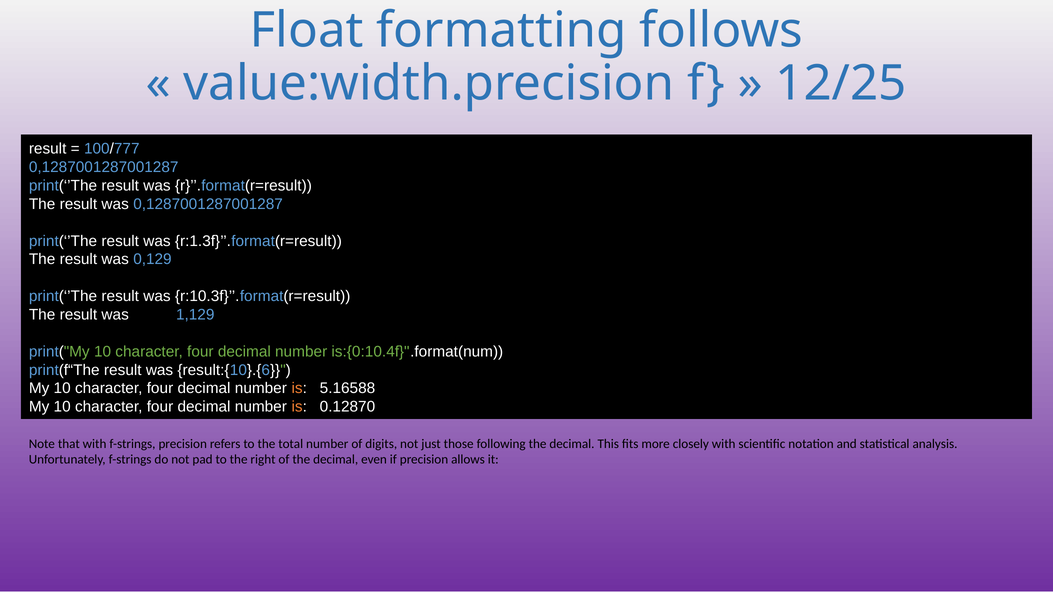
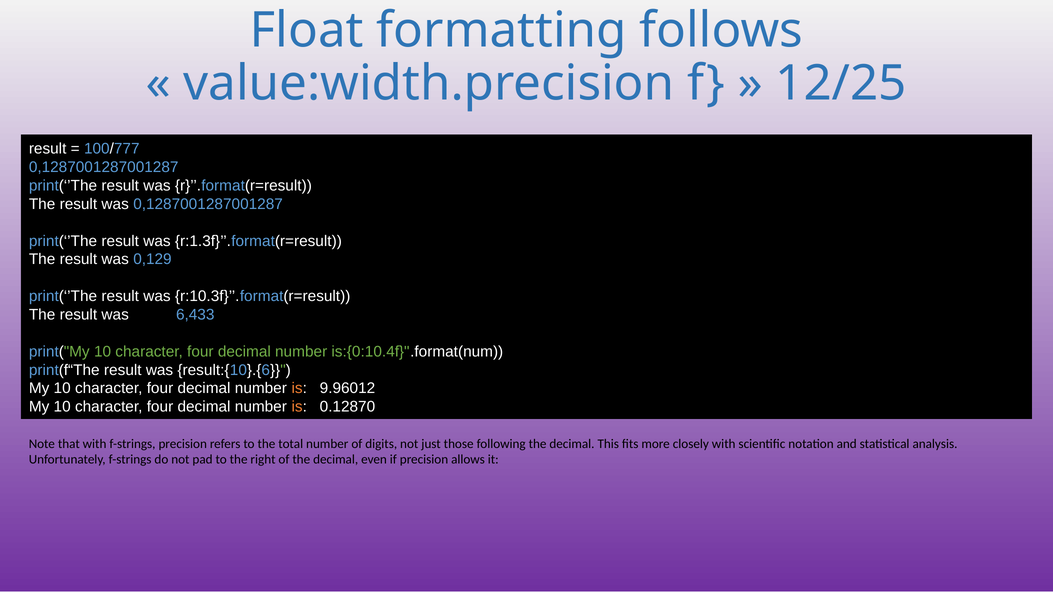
1,129: 1,129 -> 6,433 (195, 315)
5.16588: 5.16588 -> 9.96012 (347, 389)
